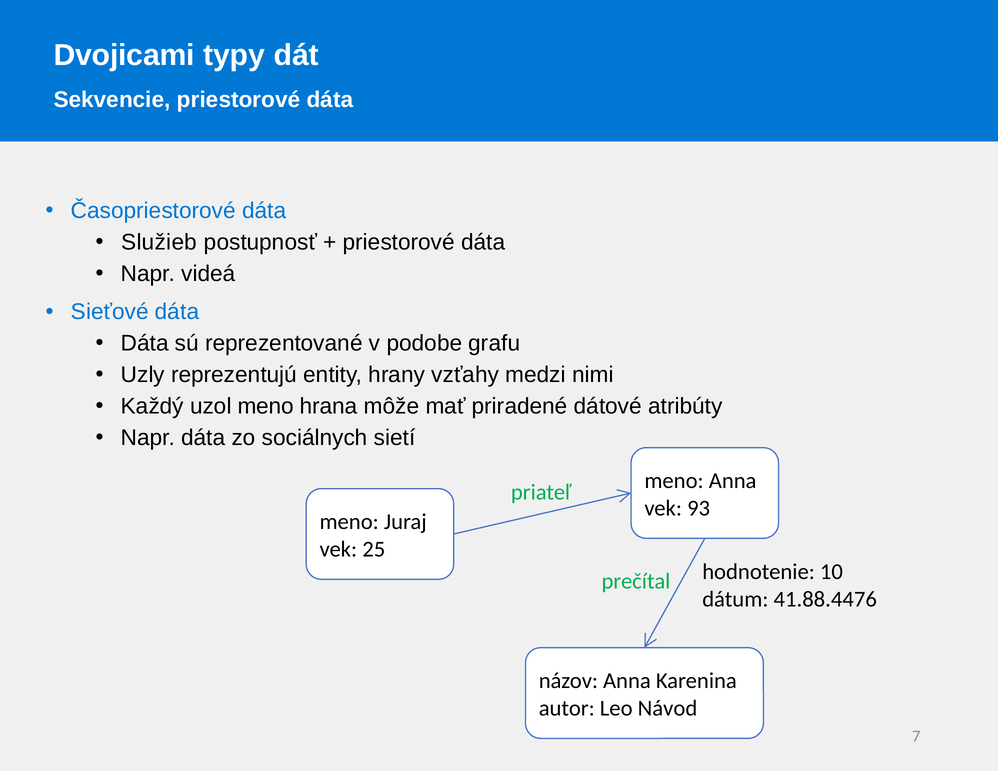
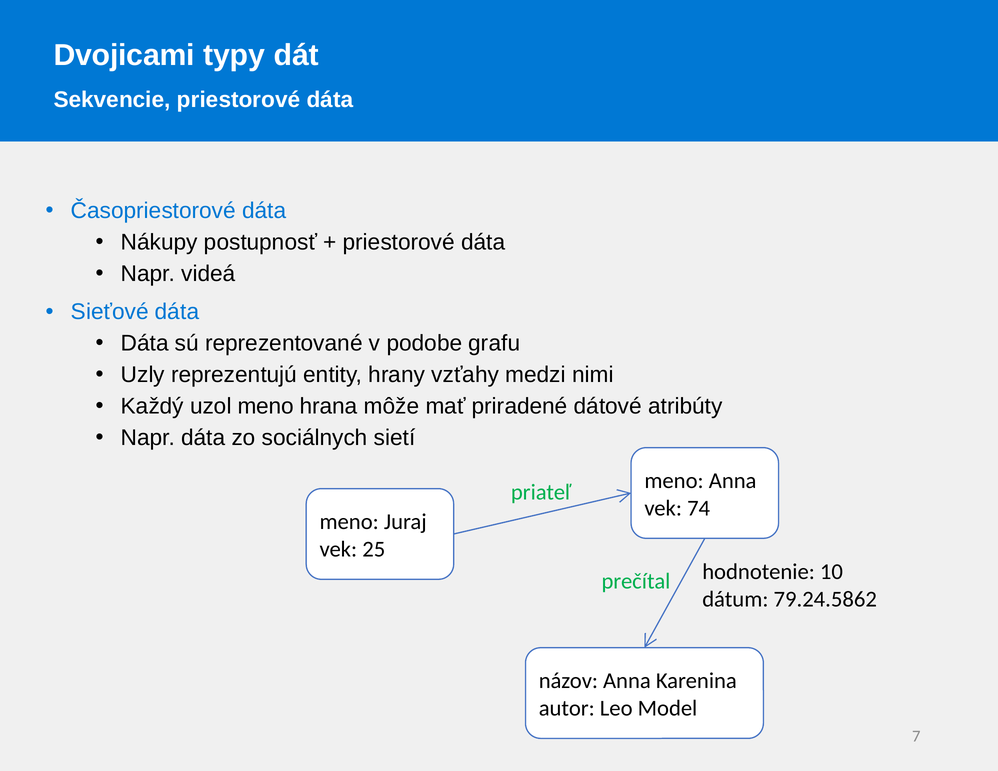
Služieb: Služieb -> Nákupy (159, 242)
93: 93 -> 74 (699, 508)
41.88.4476: 41.88.4476 -> 79.24.5862 (825, 599)
Návod: Návod -> Model (668, 708)
